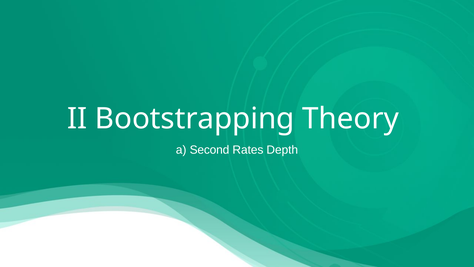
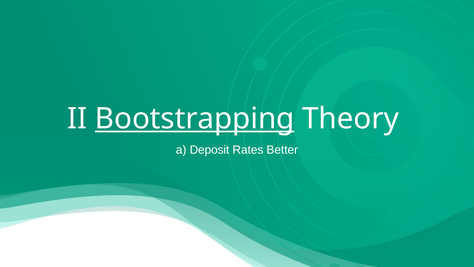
Bootstrapping underline: none -> present (195, 119)
Second: Second -> Deposit (209, 150)
Depth: Depth -> Better (282, 150)
